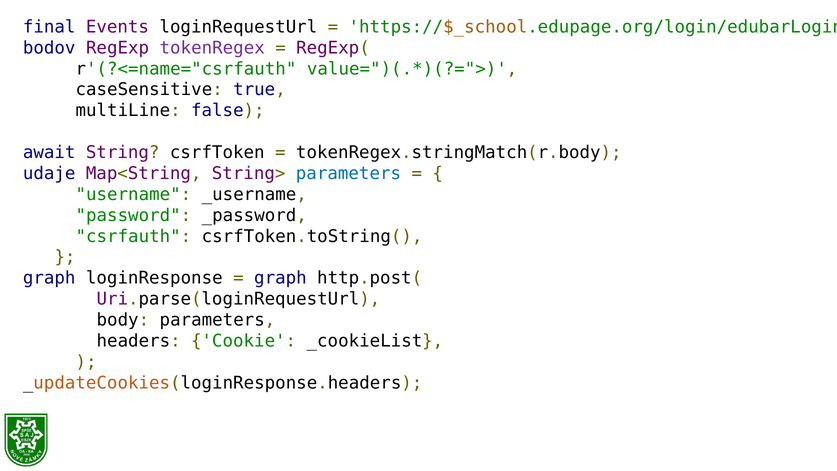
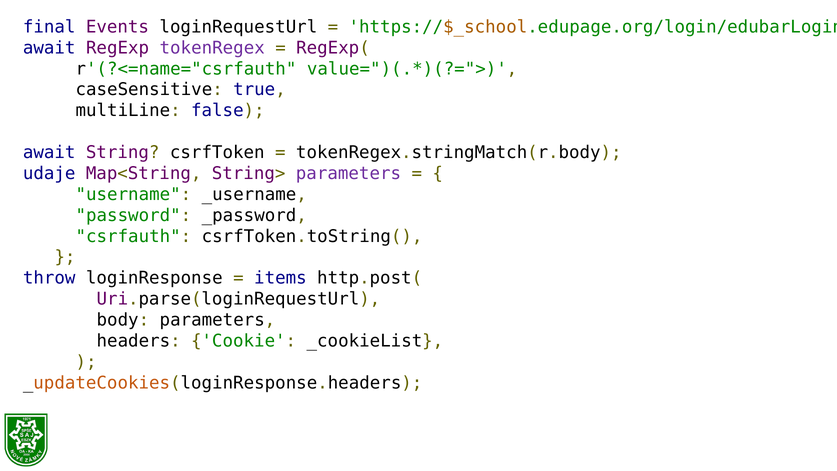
bodov: bodov -> await (49, 48)
parameters colour: blue -> purple (348, 173)
graph: graph -> throw (49, 278)
graph: graph -> items (280, 278)
